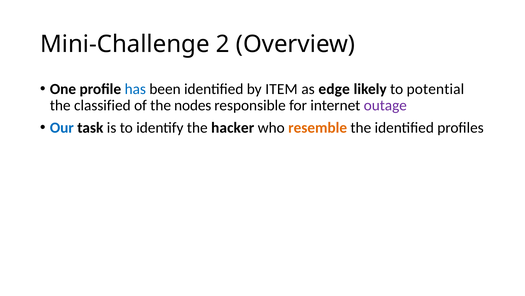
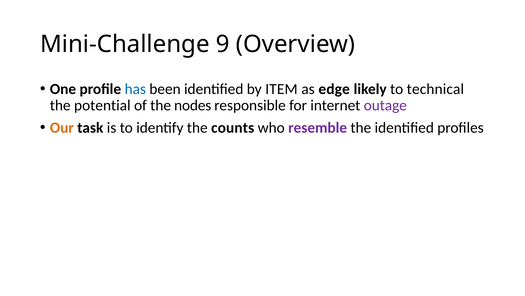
2: 2 -> 9 (223, 44)
potential: potential -> technical (435, 89)
classified: classified -> potential (102, 105)
Our colour: blue -> orange (62, 127)
hacker: hacker -> counts (233, 127)
resemble colour: orange -> purple (318, 127)
